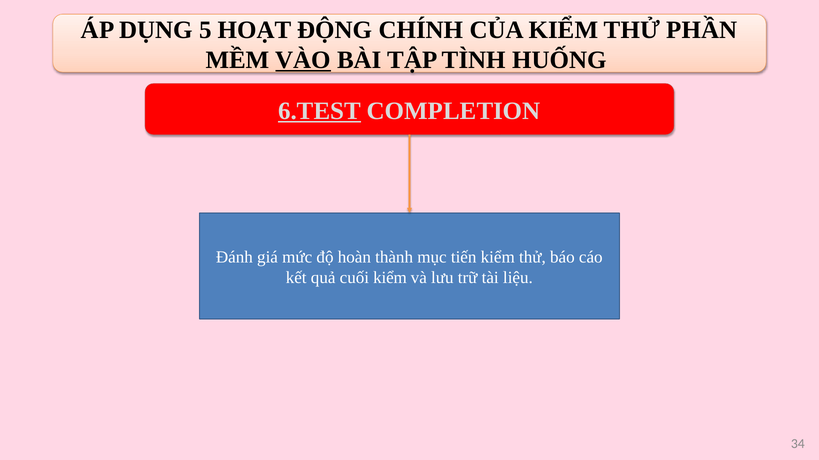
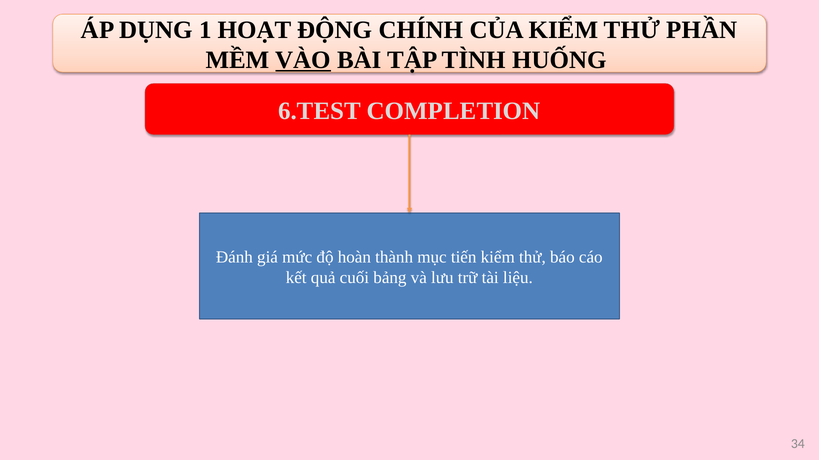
5: 5 -> 1 (205, 30)
6.TEST underline: present -> none (320, 111)
cuối kiểm: kiểm -> bảng (390, 278)
